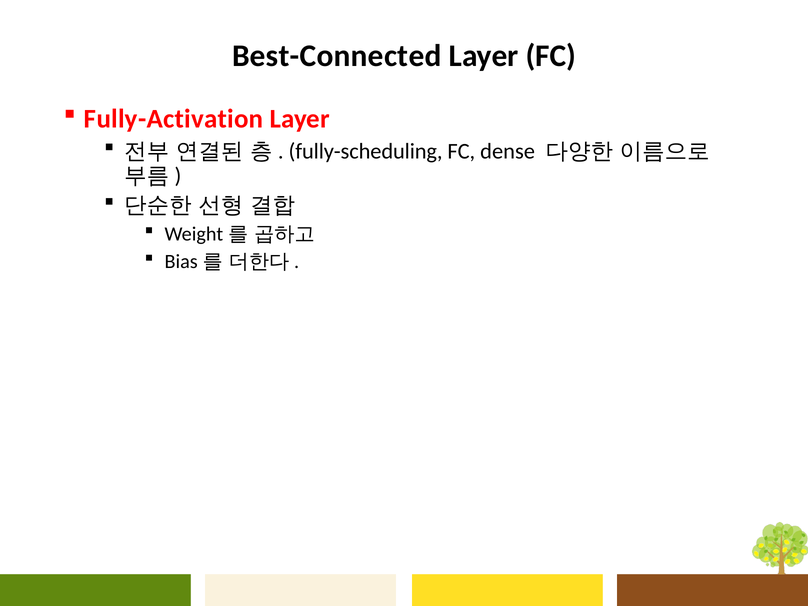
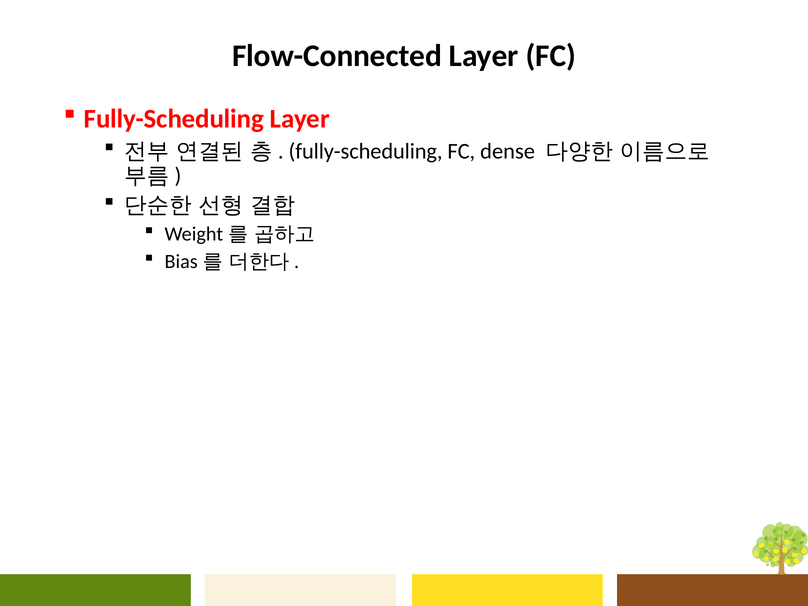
Best-Connected: Best-Connected -> Flow-Connected (337, 56)
Fully-Activation: Fully-Activation -> Fully-Scheduling (174, 119)
